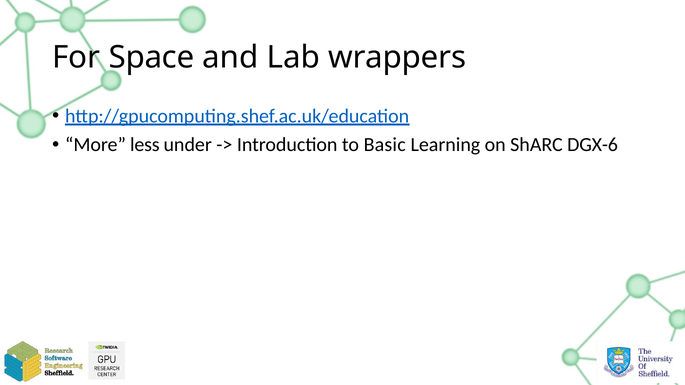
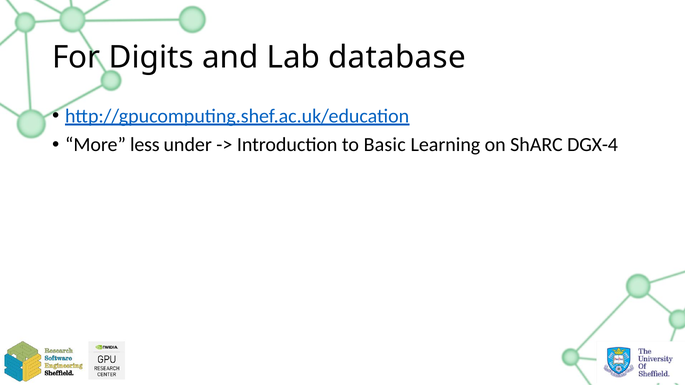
Space: Space -> Digits (151, 58)
wrappers: wrappers -> database (397, 58)
DGX-6: DGX-6 -> DGX-4 (593, 145)
